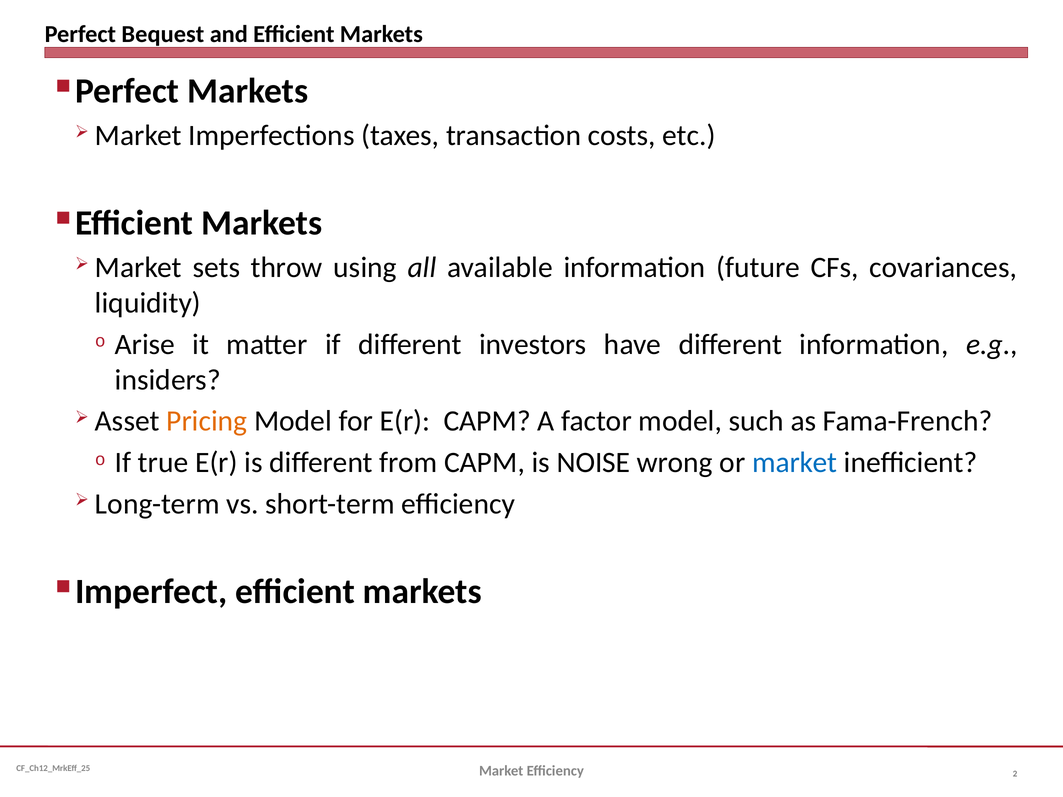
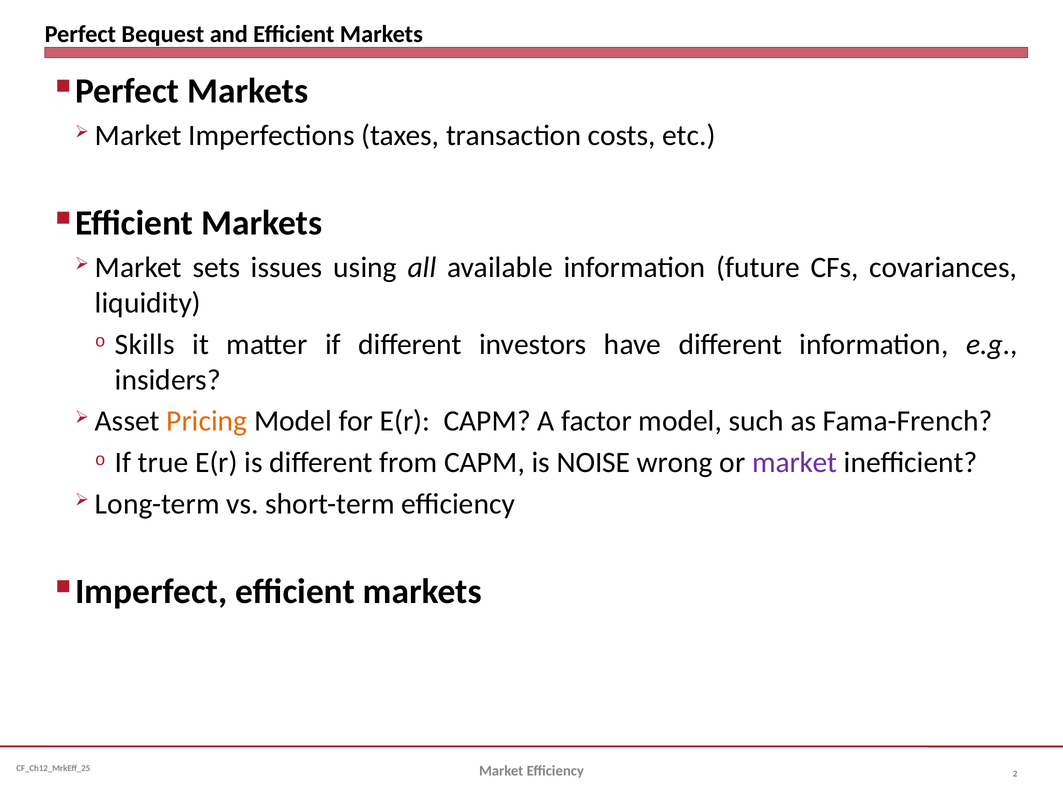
throw: throw -> issues (287, 268)
Arise: Arise -> Skills (145, 345)
market colour: blue -> purple (795, 463)
